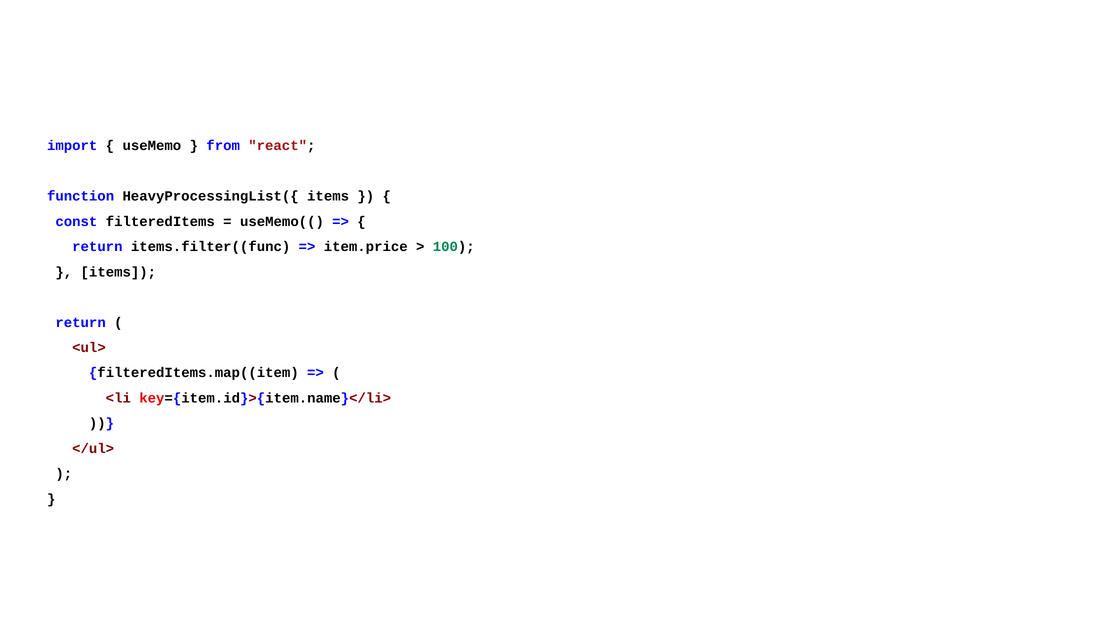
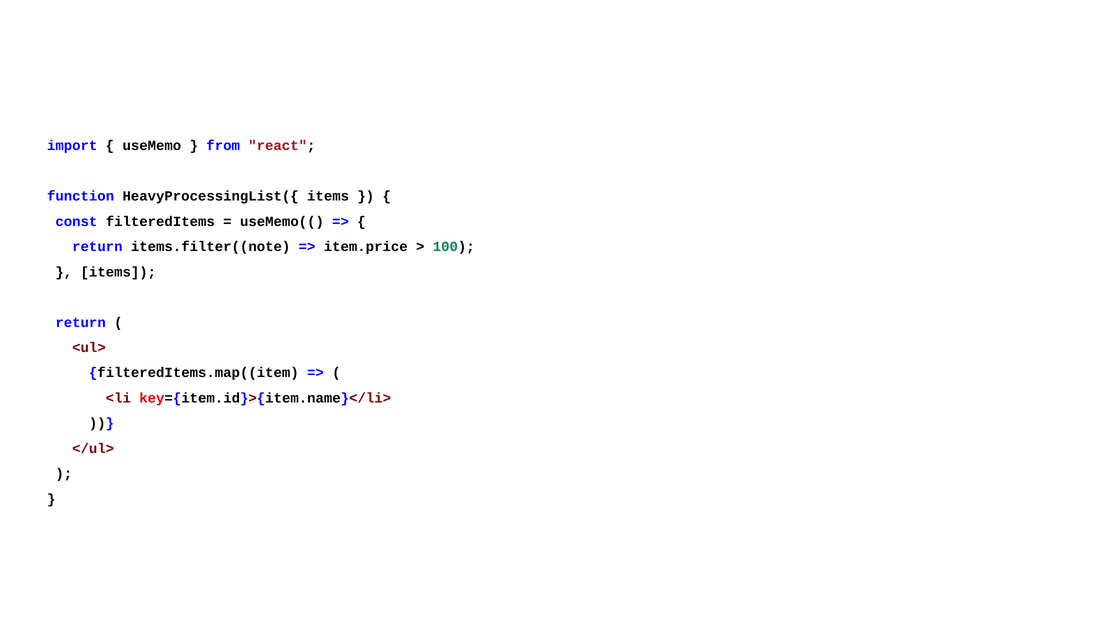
items.filter((func: items.filter((func -> items.filter((note (211, 247)
